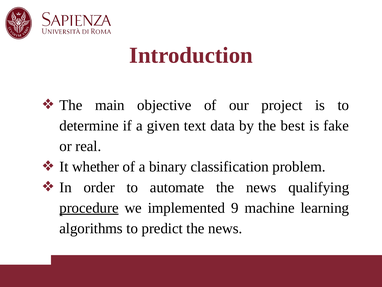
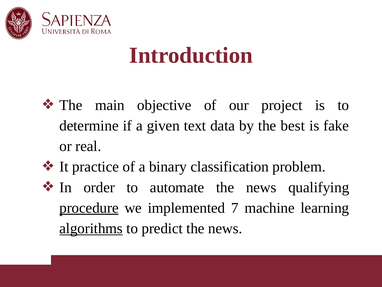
whether: whether -> practice (96, 167)
9: 9 -> 7 (235, 208)
algorithms underline: none -> present (91, 228)
